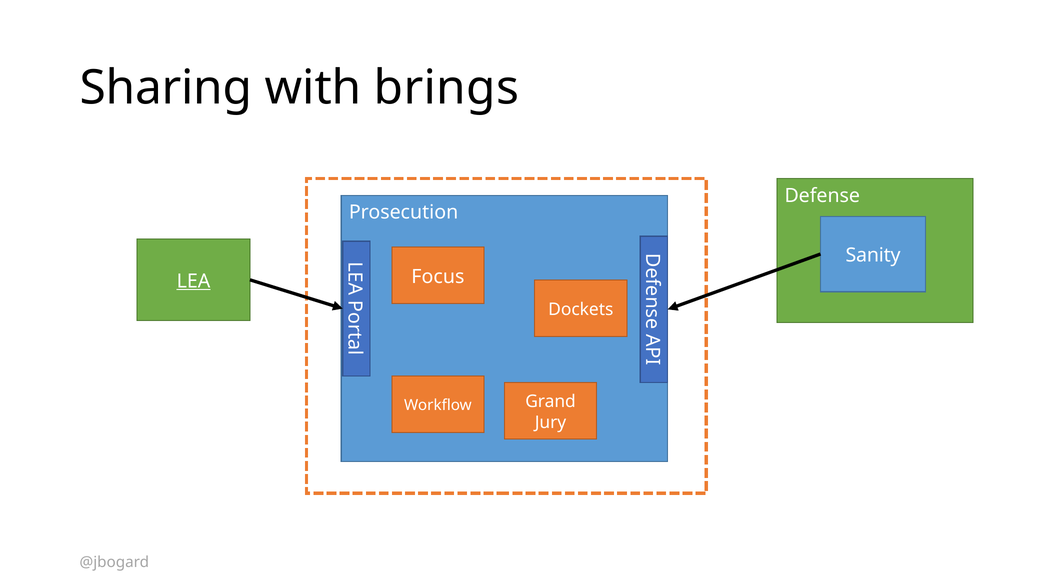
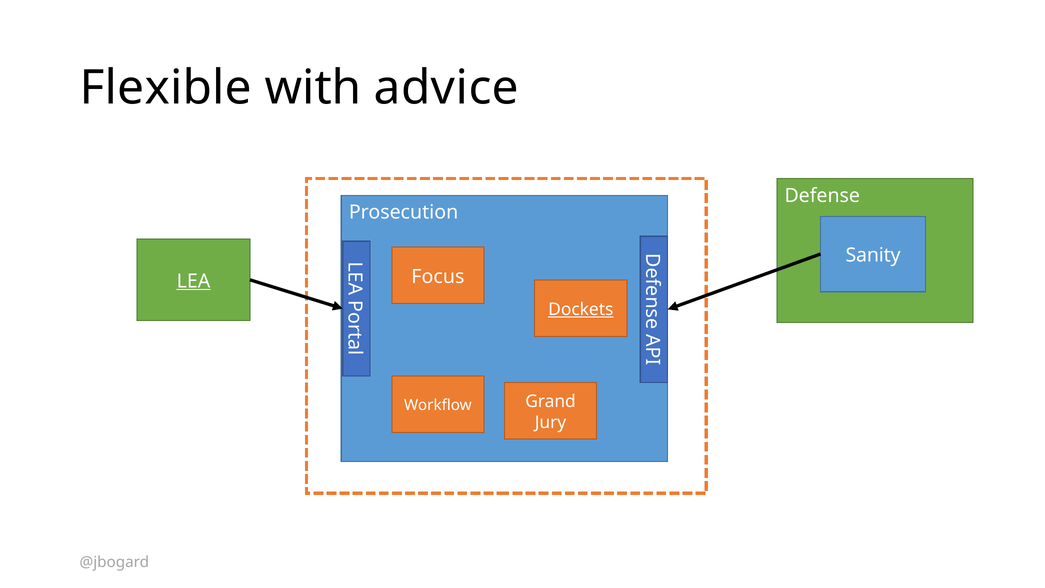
Sharing: Sharing -> Flexible (166, 88)
brings: brings -> advice (446, 88)
Dockets underline: none -> present (581, 309)
